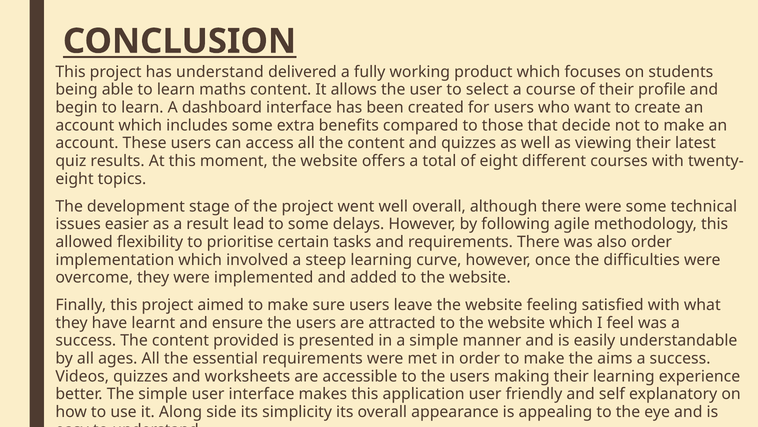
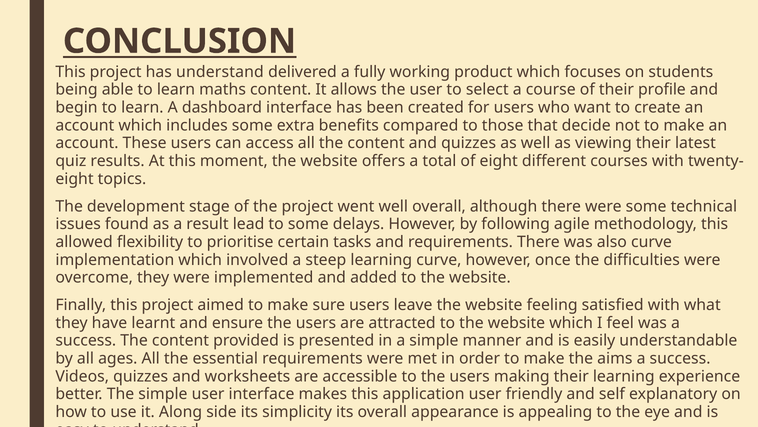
easier: easier -> found (127, 224)
also order: order -> curve (651, 242)
